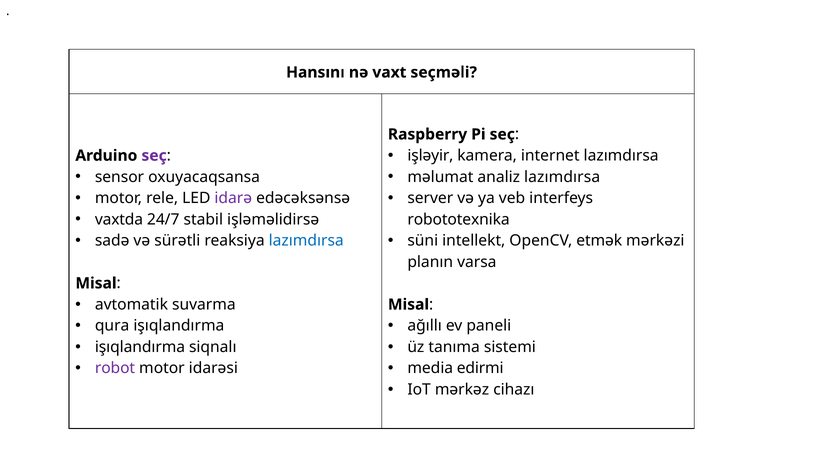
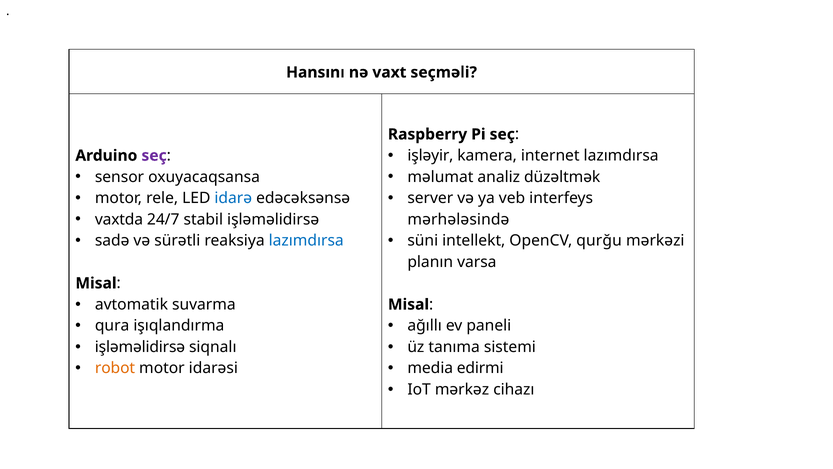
analiz lazımdırsa: lazımdırsa -> düzəltmək (562, 177)
idarə colour: purple -> blue (233, 198)
robototexnika: robototexnika -> mərhələsində (458, 219)
etmək: etmək -> qurğu (599, 240)
işıqlandırma: işıqlandırma -> işləməlidirsə (140, 347)
robot colour: purple -> orange (115, 368)
